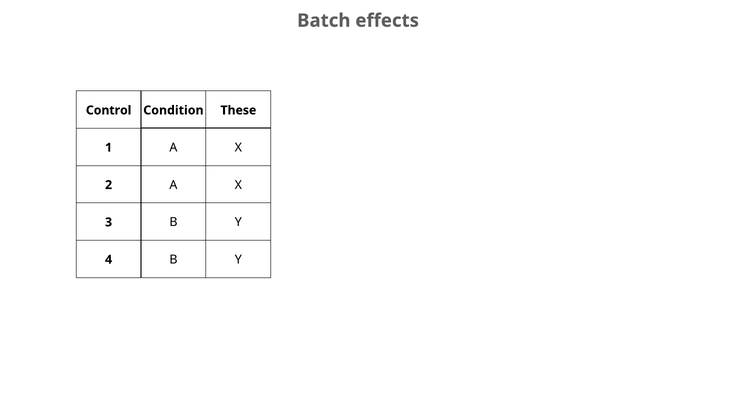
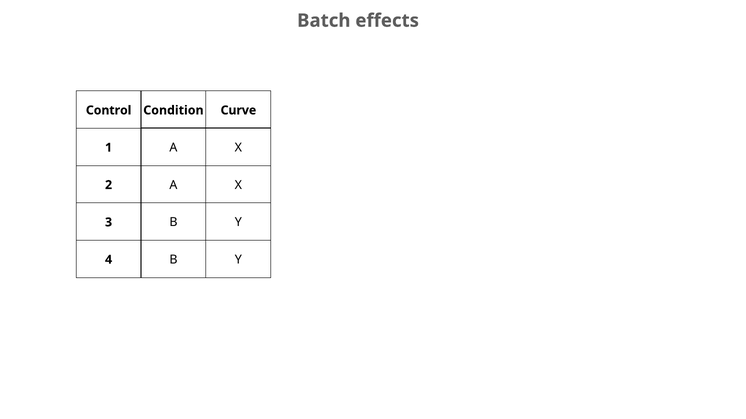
These: These -> Curve (238, 110)
